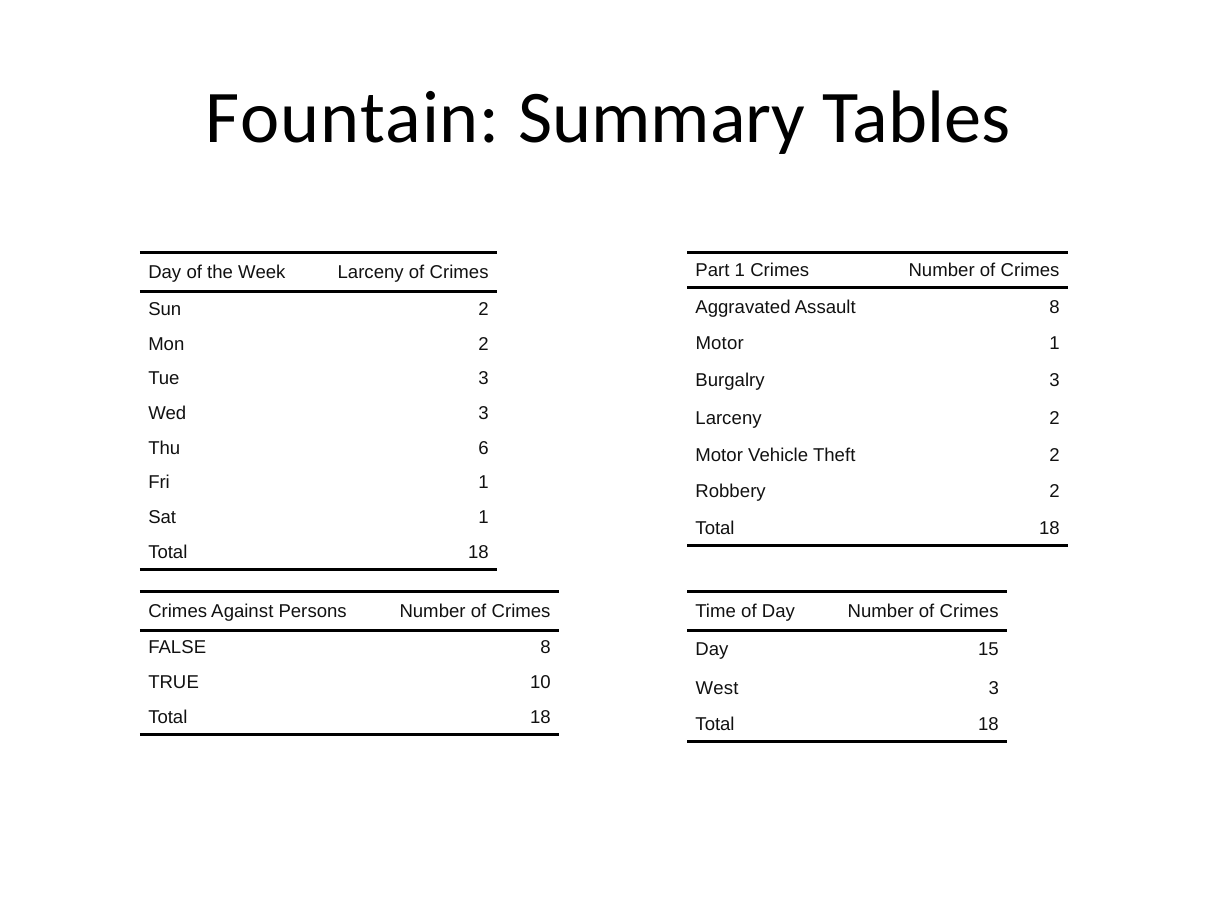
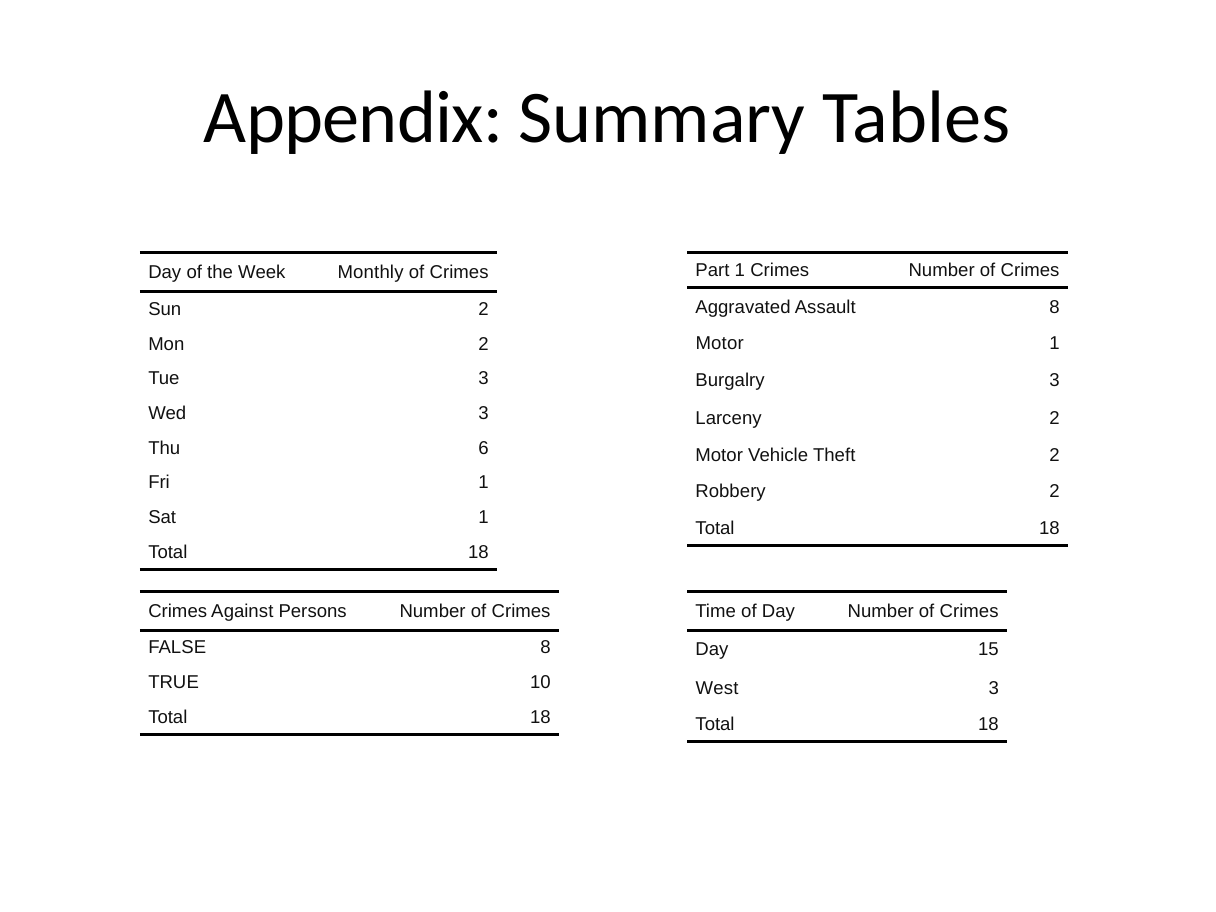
Fountain: Fountain -> Appendix (353, 118)
Week Larceny: Larceny -> Monthly (371, 272)
